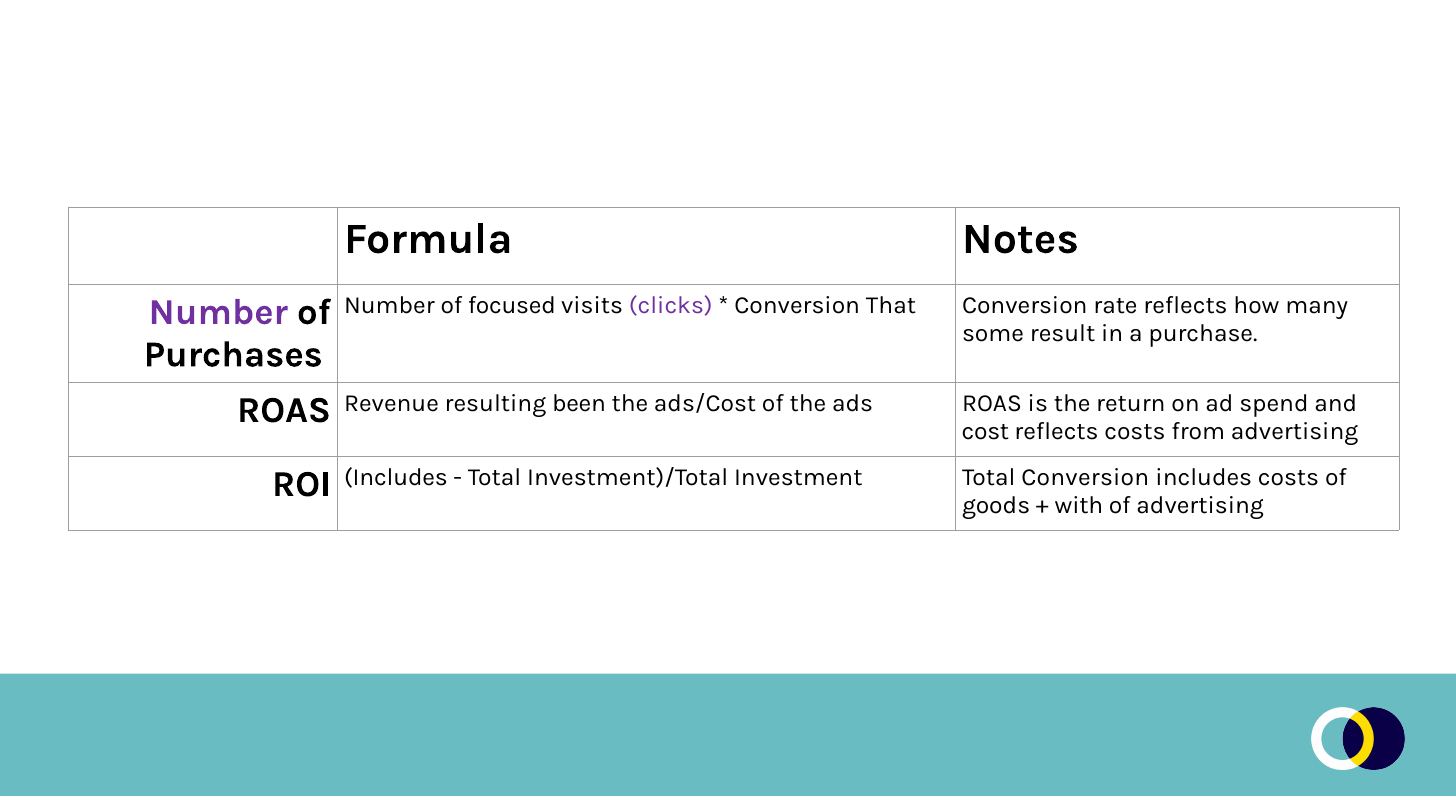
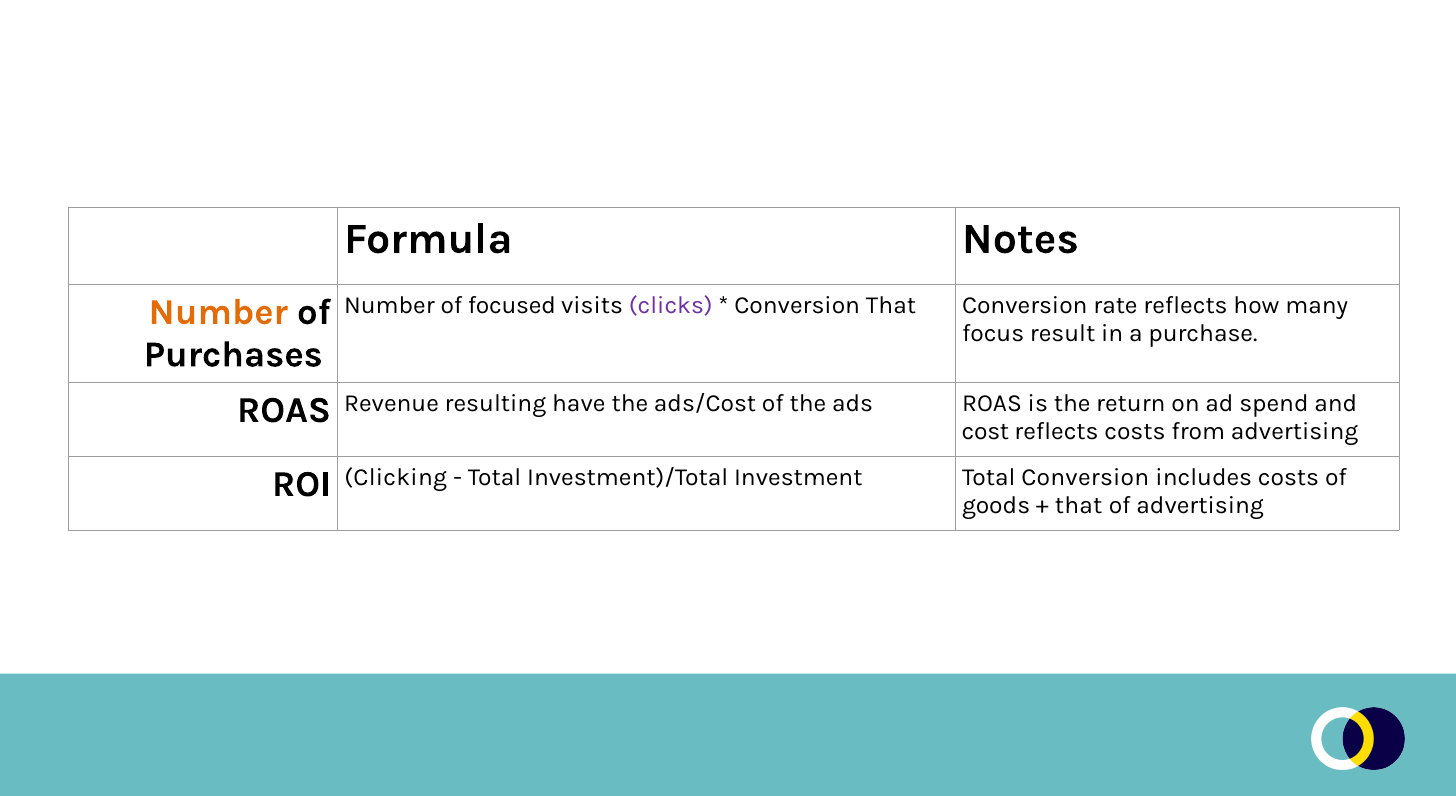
Number colour: purple -> orange (218, 312)
some: some -> focus (993, 334)
been: been -> have (579, 403)
ROI Includes: Includes -> Clicking (396, 477)
with: with -> that (1079, 506)
